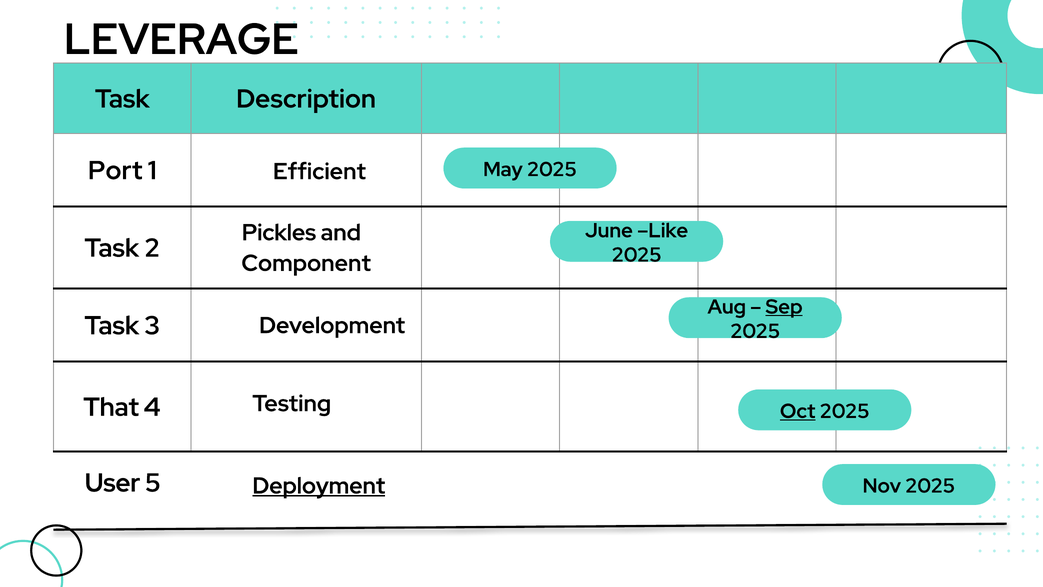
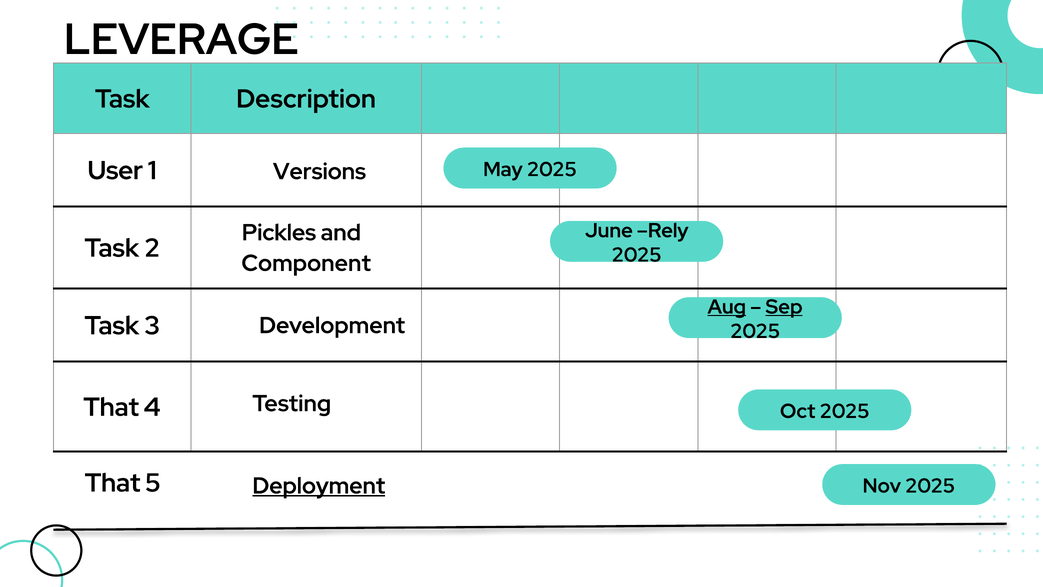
Port: Port -> User (115, 170)
Efficient: Efficient -> Versions (320, 171)
Like: Like -> Rely (663, 230)
Aug underline: none -> present (727, 307)
Oct underline: present -> none (798, 411)
User: User -> That (113, 483)
